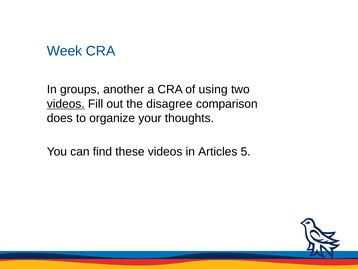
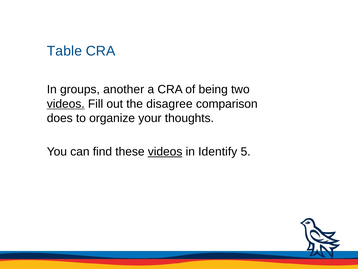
Week: Week -> Table (64, 51)
using: using -> being (213, 89)
videos underline: none -> present (165, 151)
Articles: Articles -> Identify (218, 151)
